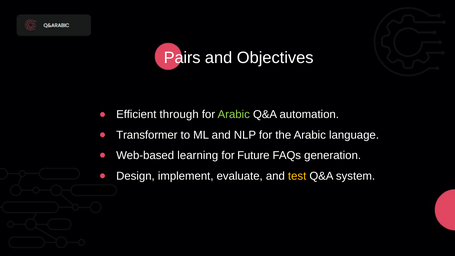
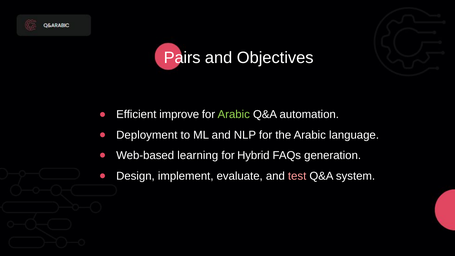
through: through -> improve (179, 115)
Transformer: Transformer -> Deployment (147, 135)
Future: Future -> Hybrid (253, 155)
test colour: yellow -> pink (297, 176)
